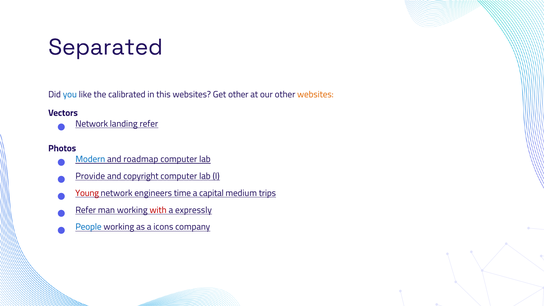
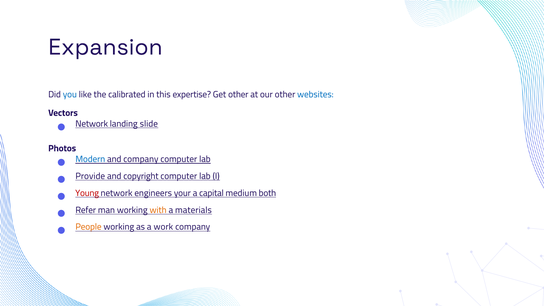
Separated: Separated -> Expansion (105, 47)
this websites: websites -> expertise (192, 94)
websites colour: orange -> blue (315, 94)
landing refer: refer -> slide (149, 124)
and roadmap: roadmap -> company (141, 159)
time: time -> your (182, 193)
trips: trips -> both (267, 193)
with colour: red -> orange (158, 210)
expressly: expressly -> materials (193, 210)
People colour: blue -> orange (88, 227)
icons: icons -> work (163, 227)
